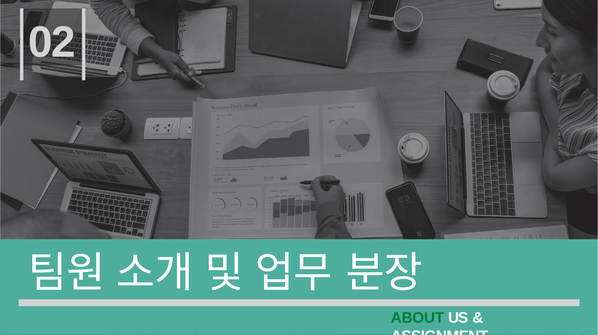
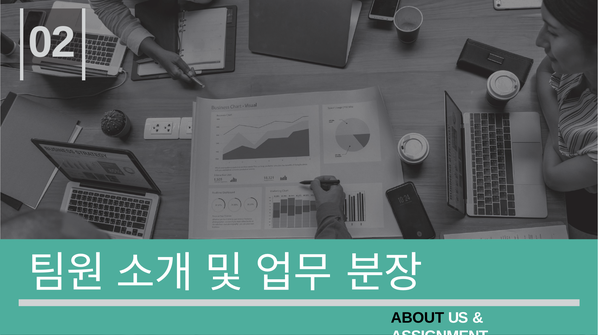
ABOUT colour: green -> black (417, 318)
